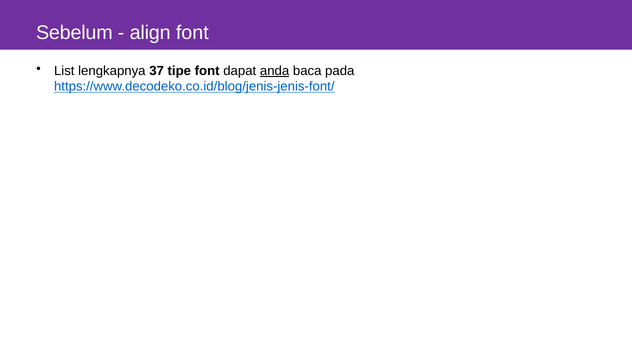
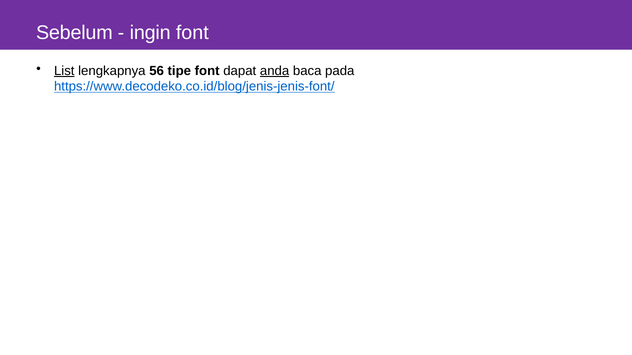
align: align -> ingin (150, 33)
List underline: none -> present (64, 71)
37: 37 -> 56 (157, 71)
